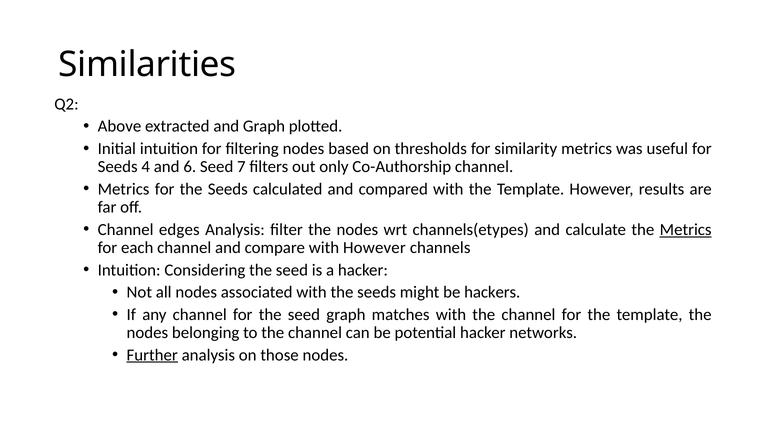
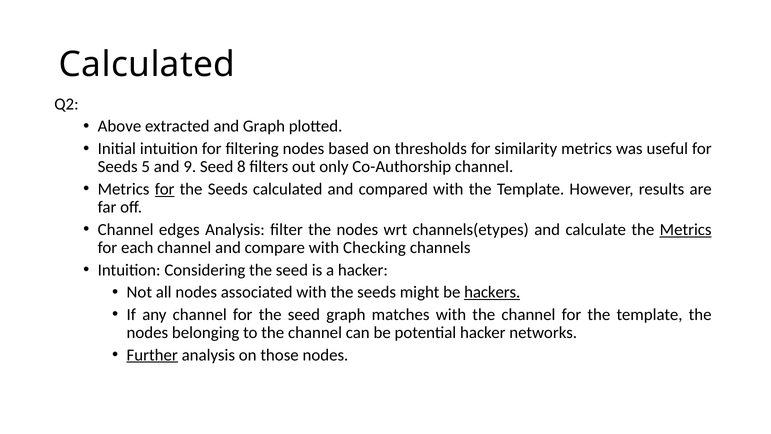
Similarities: Similarities -> Calculated (147, 65)
4: 4 -> 5 (146, 167)
6: 6 -> 9 (190, 167)
7: 7 -> 8 (241, 167)
for underline: none -> present (165, 189)
with However: However -> Checking (374, 248)
hackers underline: none -> present (492, 292)
